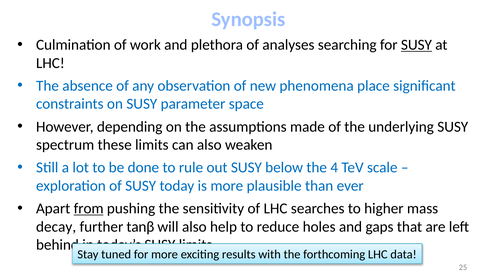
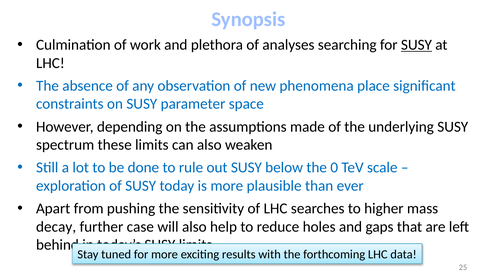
4: 4 -> 0 (334, 167)
from underline: present -> none (89, 208)
tanβ: tanβ -> case (140, 226)
